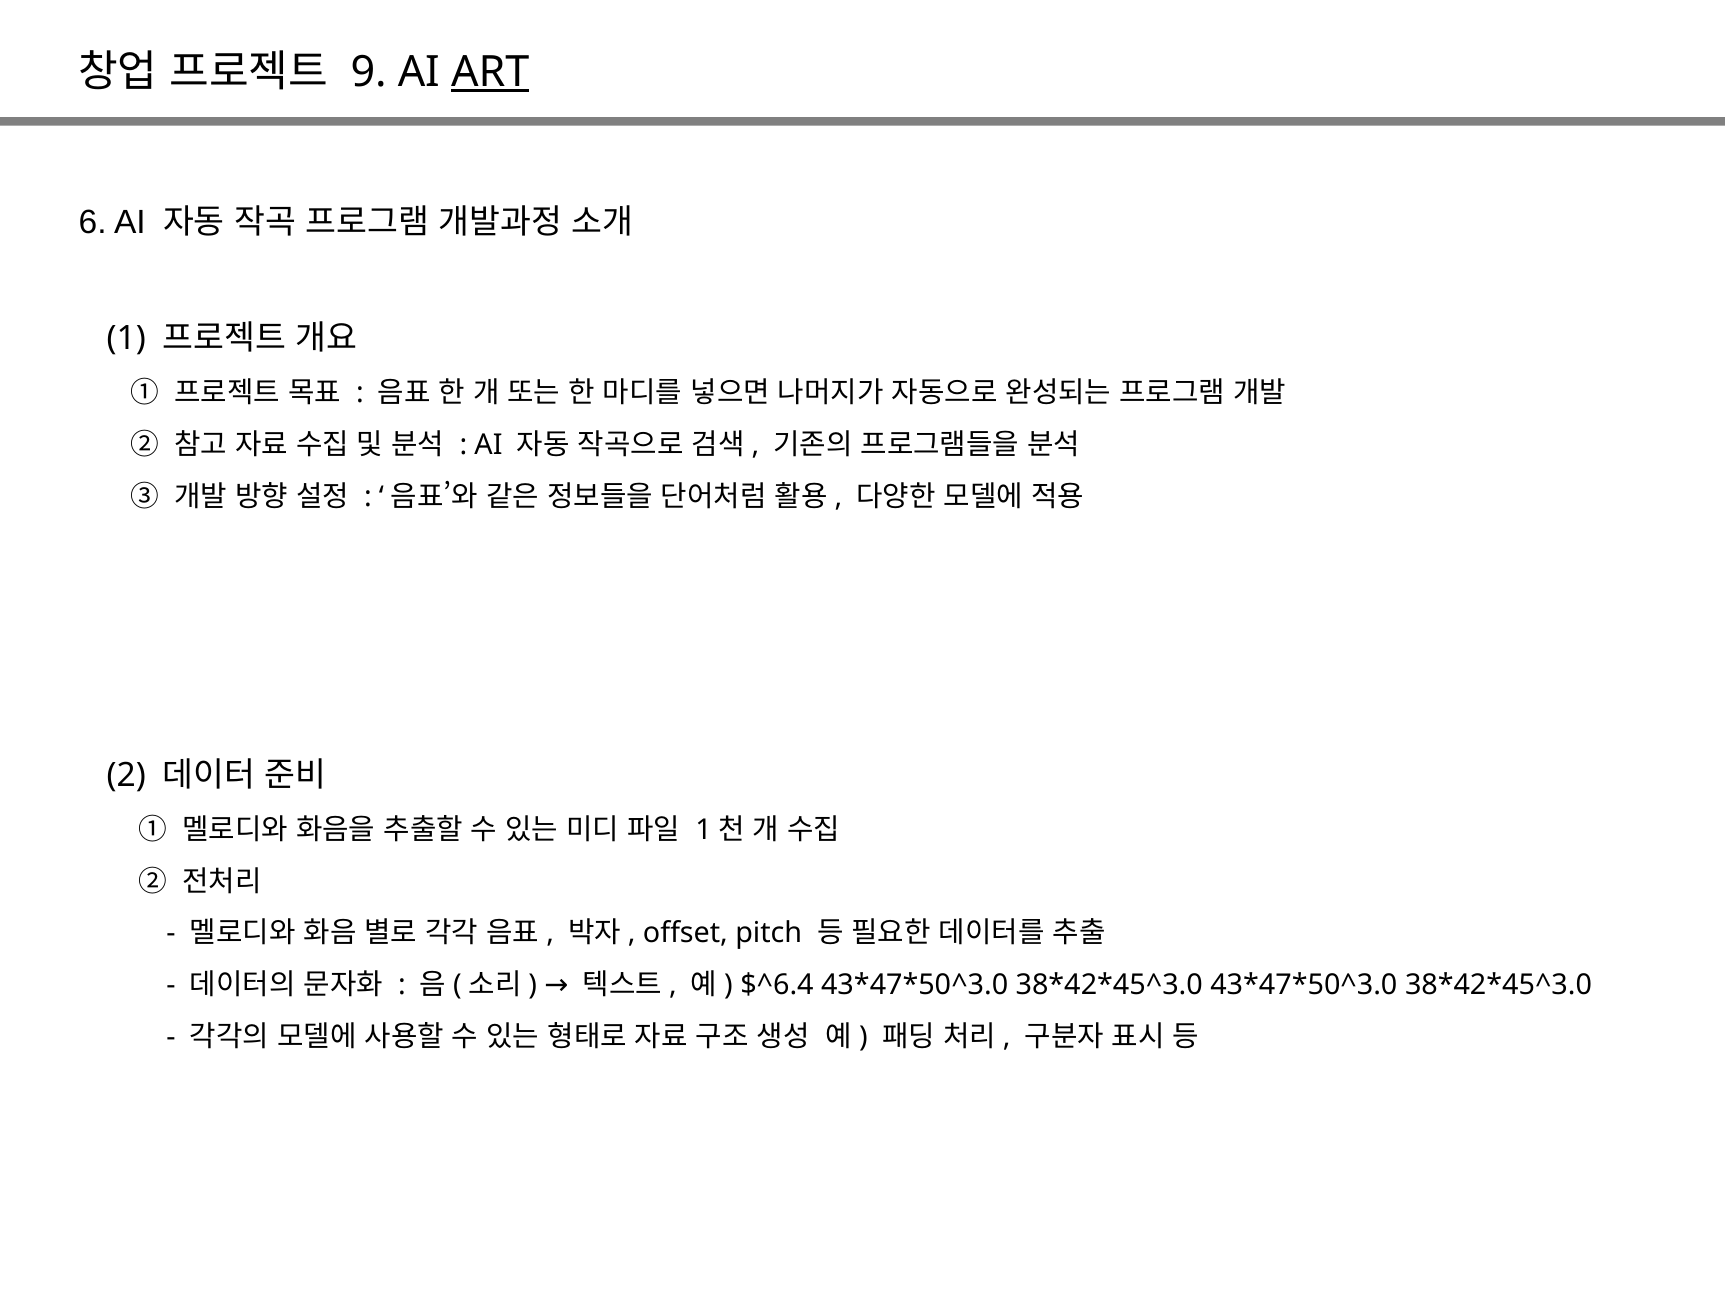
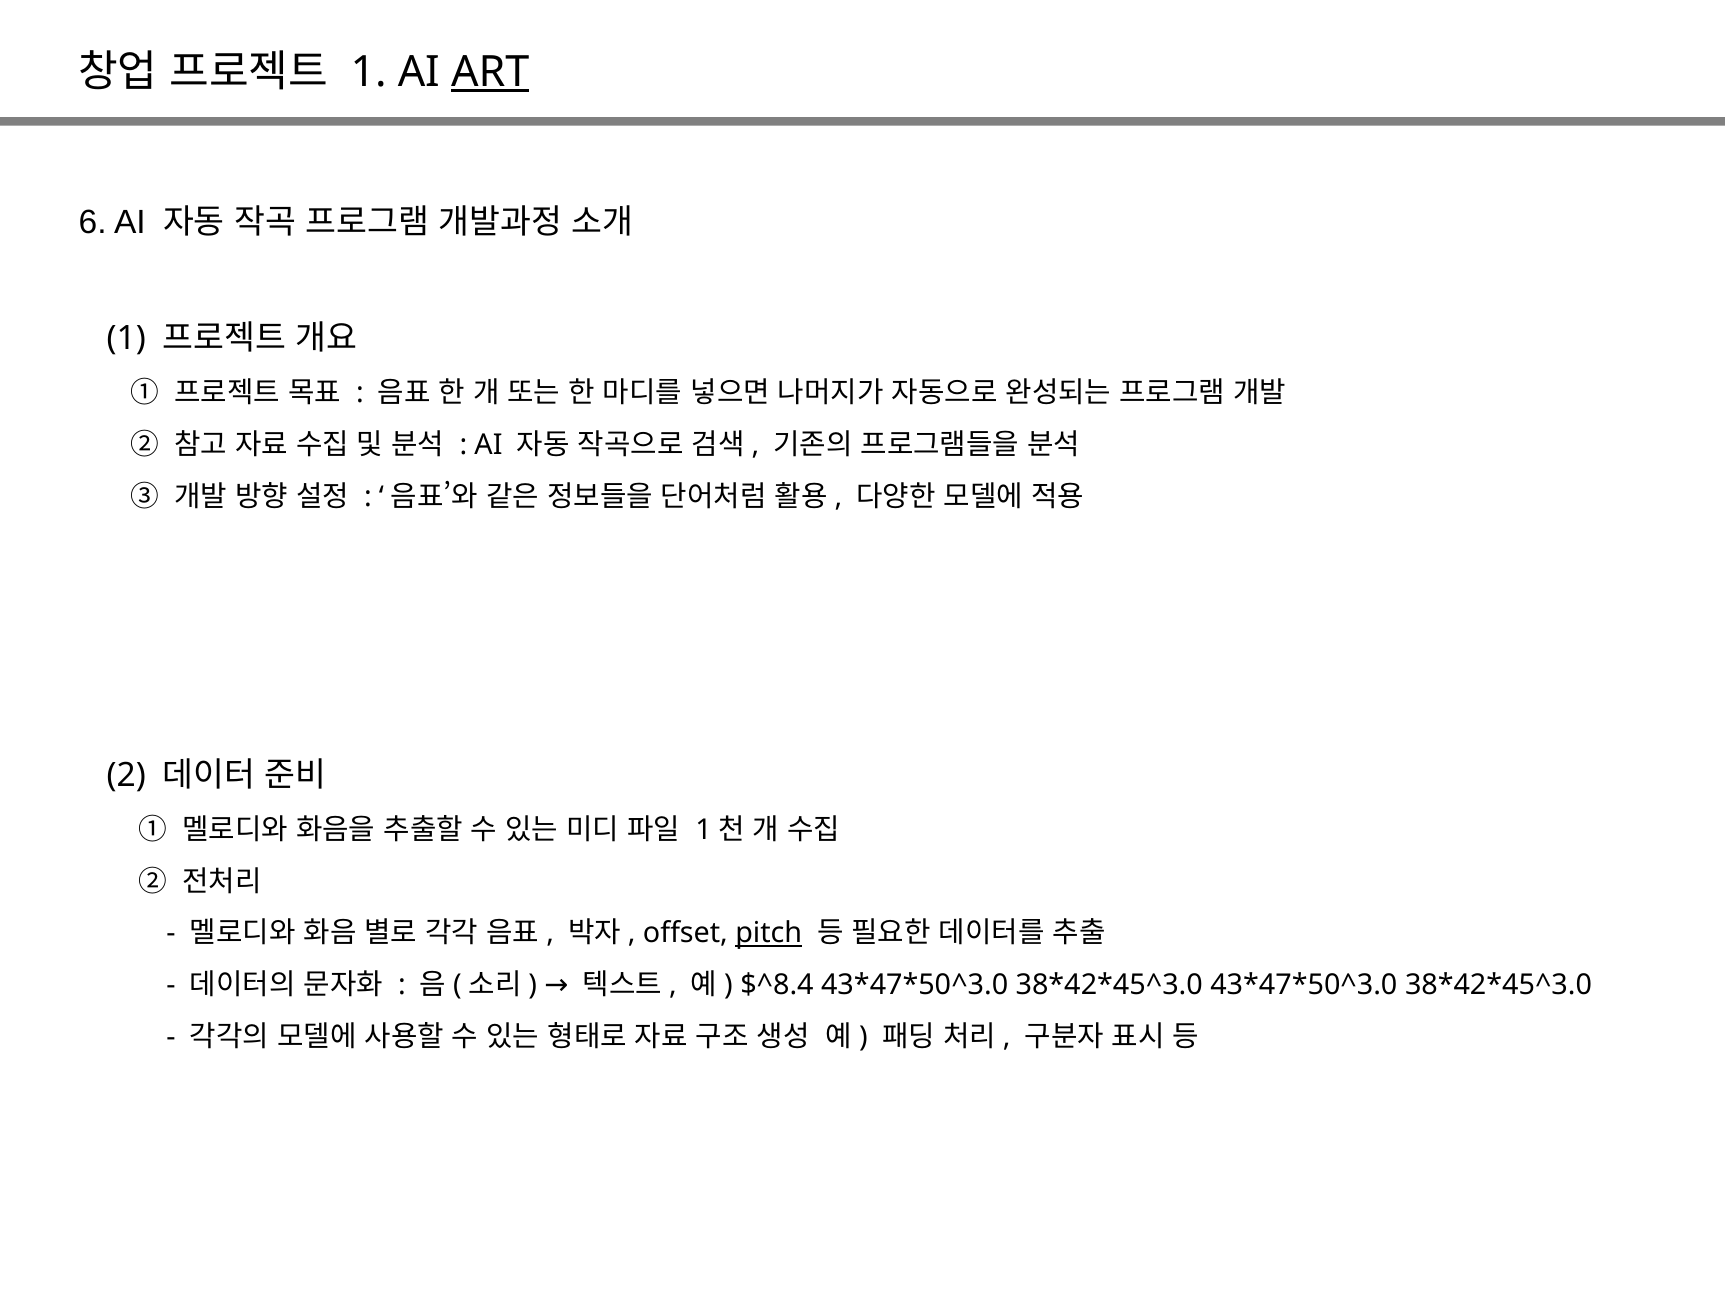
9: 9 -> 1 (369, 72)
pitch underline: none -> present (769, 933)
$^6.4: $^6.4 -> $^8.4 (777, 985)
